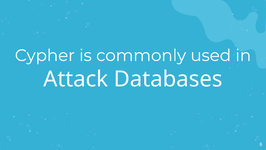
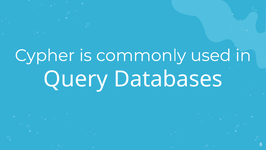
Attack: Attack -> Query (76, 79)
